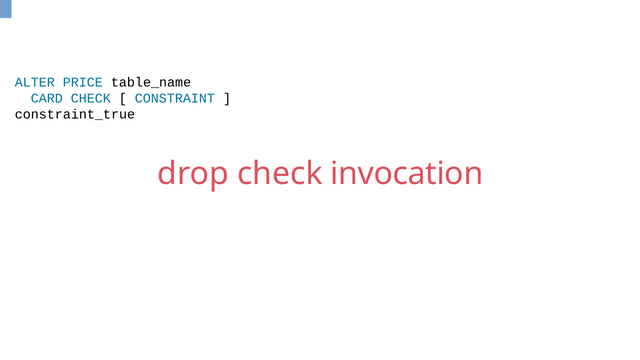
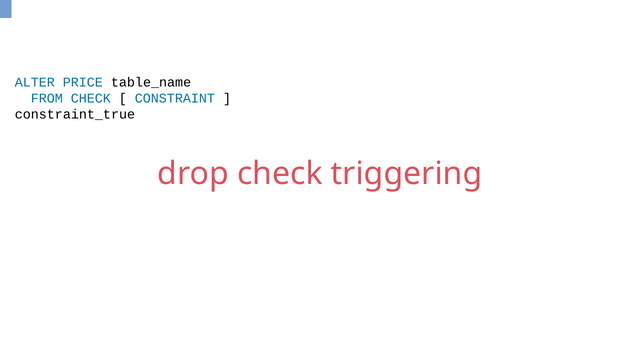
CARD: CARD -> FROM (47, 98)
invocation: invocation -> triggering (407, 174)
